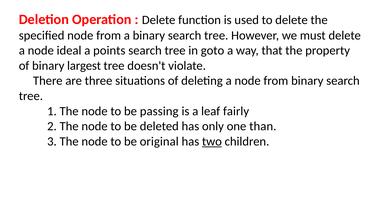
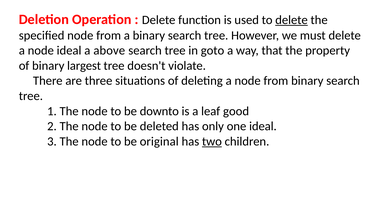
delete underline: none -> present (292, 20)
points: points -> above (109, 50)
passing: passing -> downto (159, 111)
fairly: fairly -> good (236, 111)
one than: than -> ideal (263, 126)
